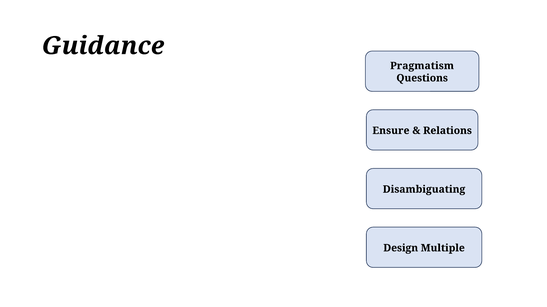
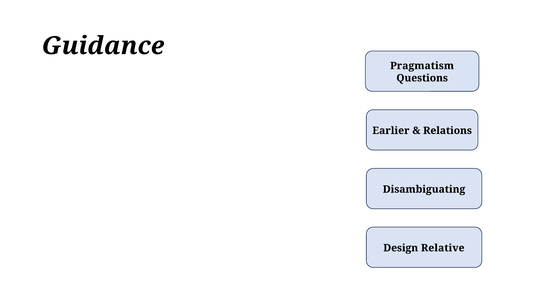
Ensure: Ensure -> Earlier (391, 131)
Multiple: Multiple -> Relative (443, 249)
